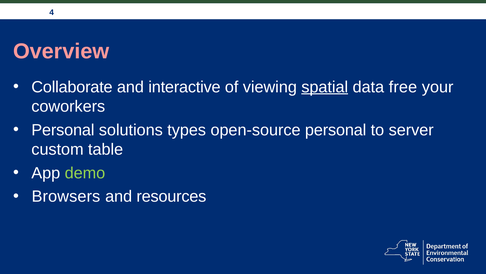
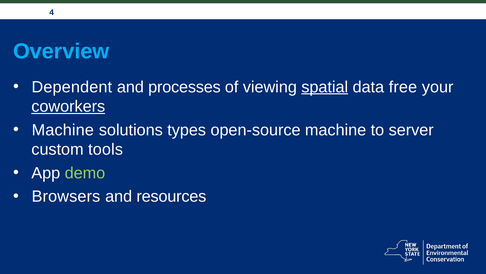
Overview colour: pink -> light blue (61, 51)
Collaborate: Collaborate -> Dependent (72, 87)
interactive: interactive -> processes (184, 87)
coworkers underline: none -> present (68, 106)
Personal: Personal -> Machine (63, 130)
open-source personal: personal -> machine (336, 130)
table: table -> tools (106, 149)
